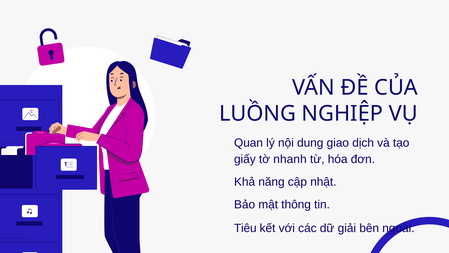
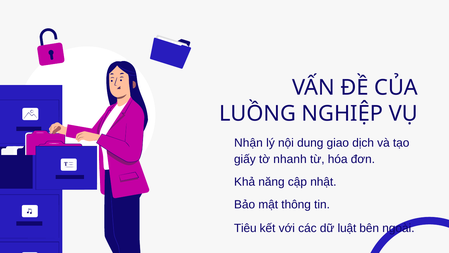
Quan: Quan -> Nhận (248, 143)
giải: giải -> luật (347, 228)
